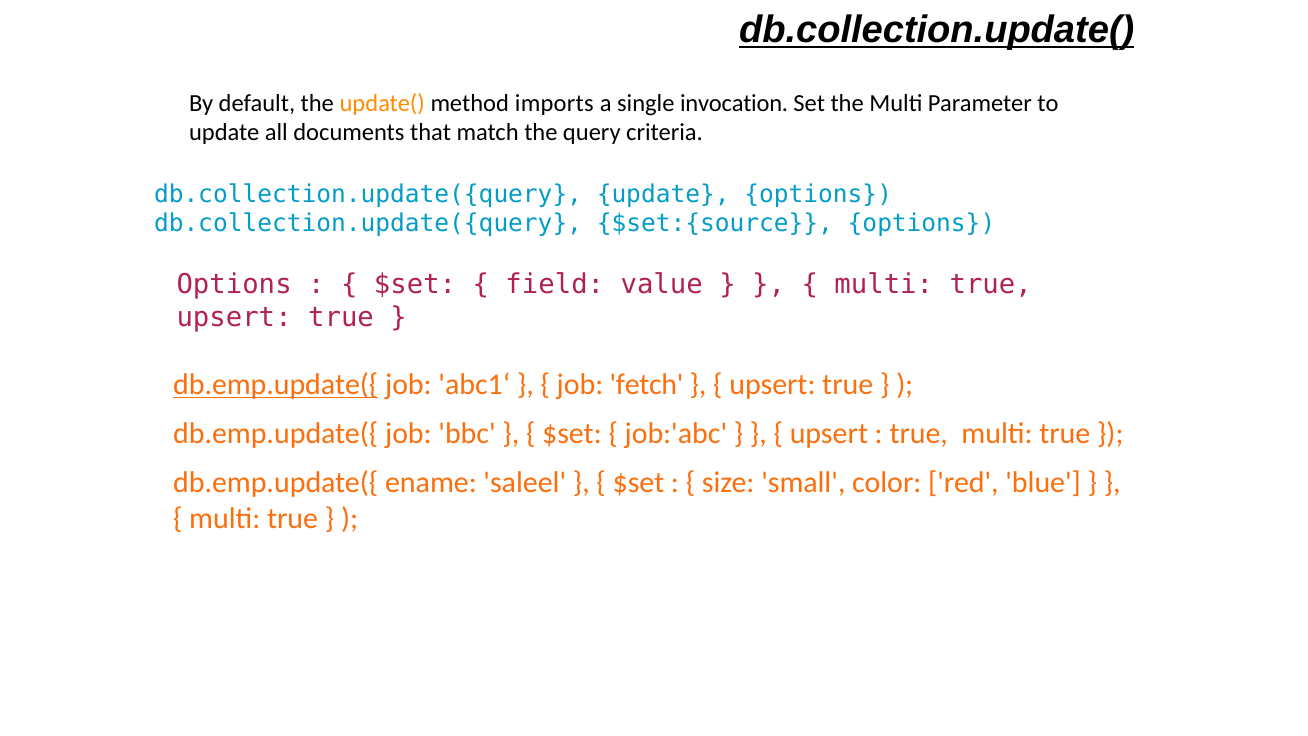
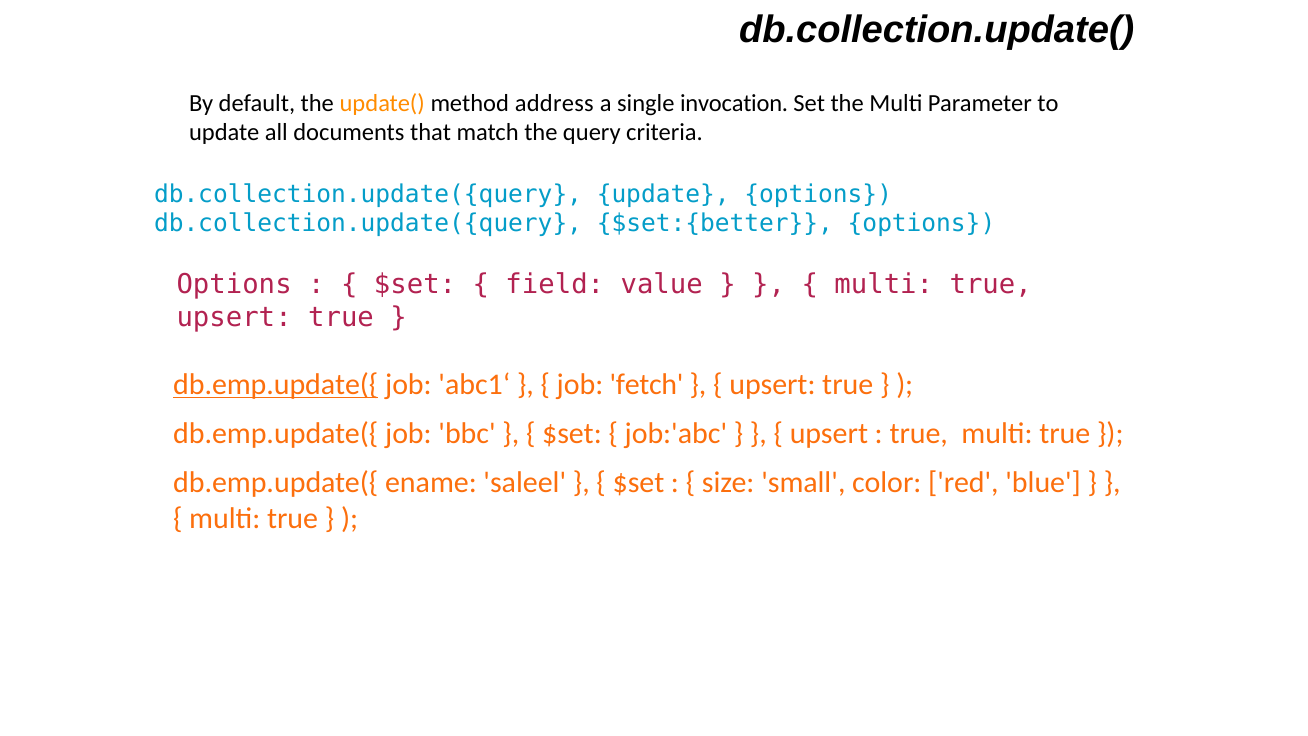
db.collection.update( underline: present -> none (937, 30)
imports: imports -> address (554, 103)
$set:{source: $set:{source -> $set:{better (715, 224)
